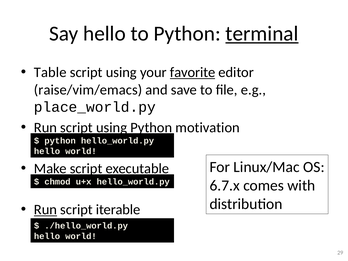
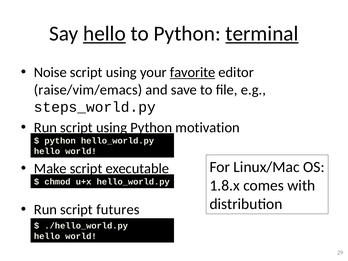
hello underline: none -> present (104, 34)
Table: Table -> Noise (50, 72)
place_world.py: place_world.py -> steps_world.py (95, 107)
6.7.x: 6.7.x -> 1.8.x (225, 185)
Run underline: present -> none (45, 210)
iterable: iterable -> futures (118, 210)
